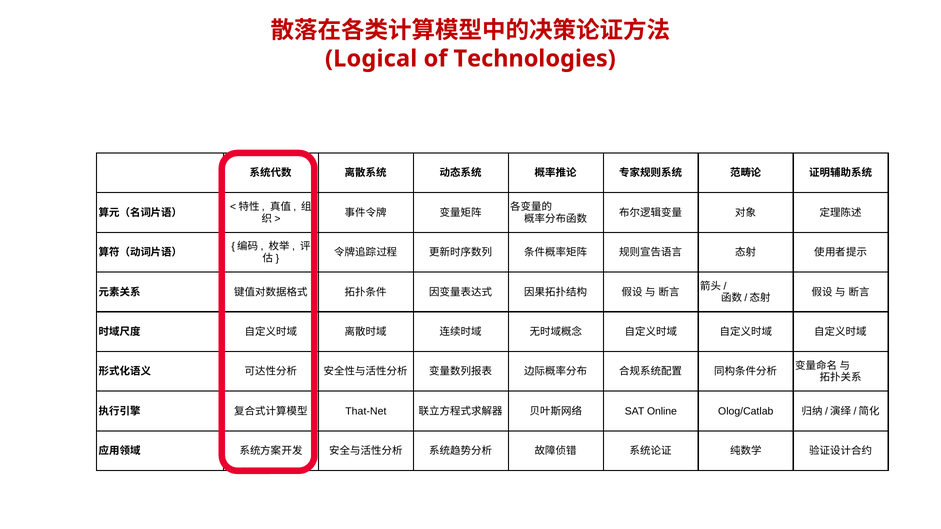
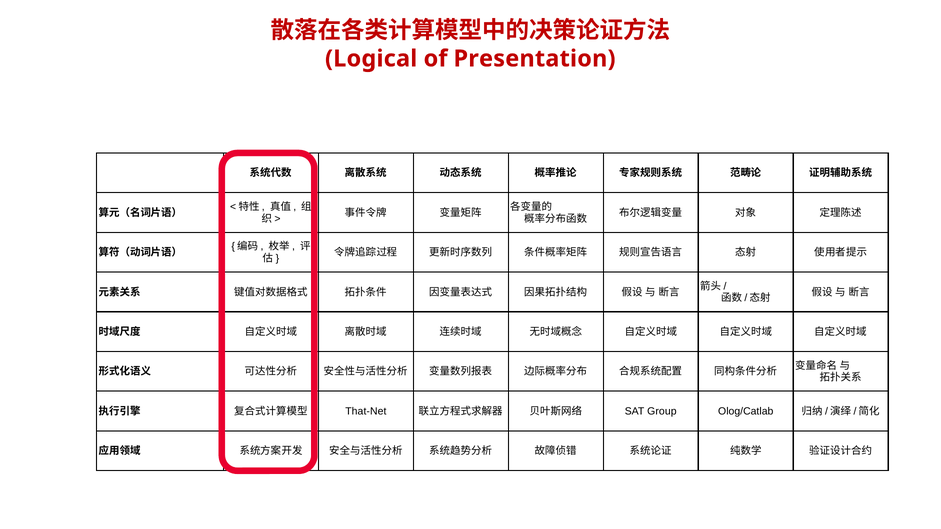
Technologies: Technologies -> Presentation (535, 59)
Online: Online -> Group (662, 411)
